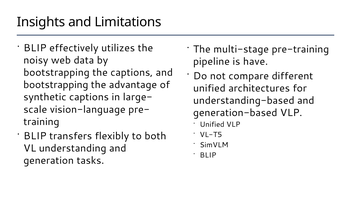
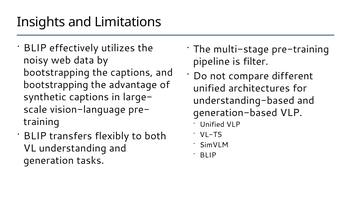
have: have -> filter (256, 62)
